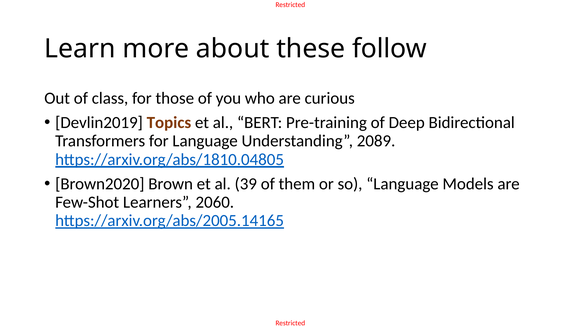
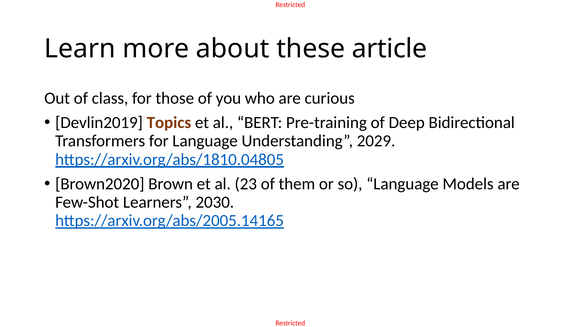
follow: follow -> article (389, 49)
2089: 2089 -> 2029 (376, 141)
39: 39 -> 23 (246, 184)
2060: 2060 -> 2030 (215, 202)
